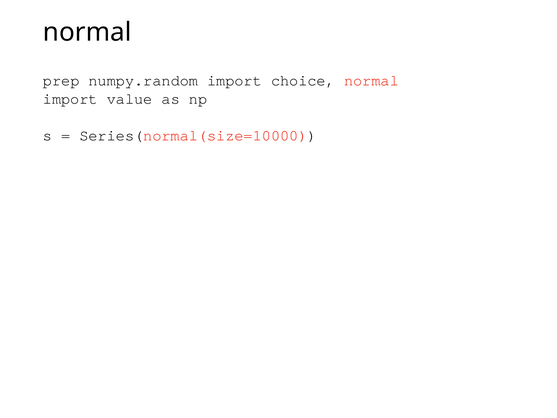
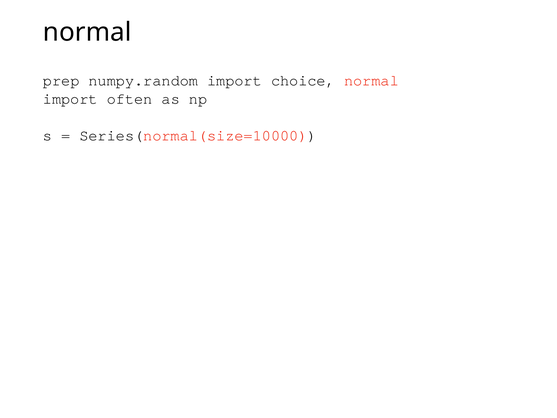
value: value -> often (130, 99)
